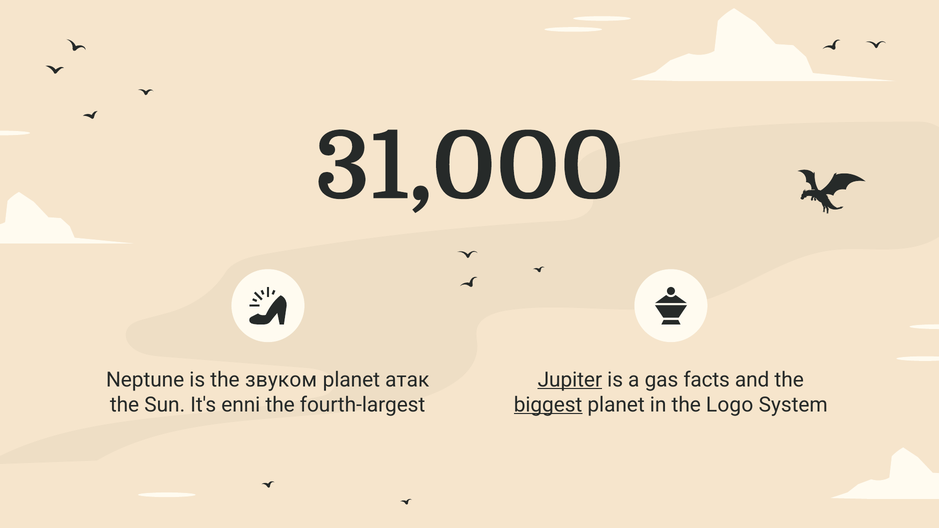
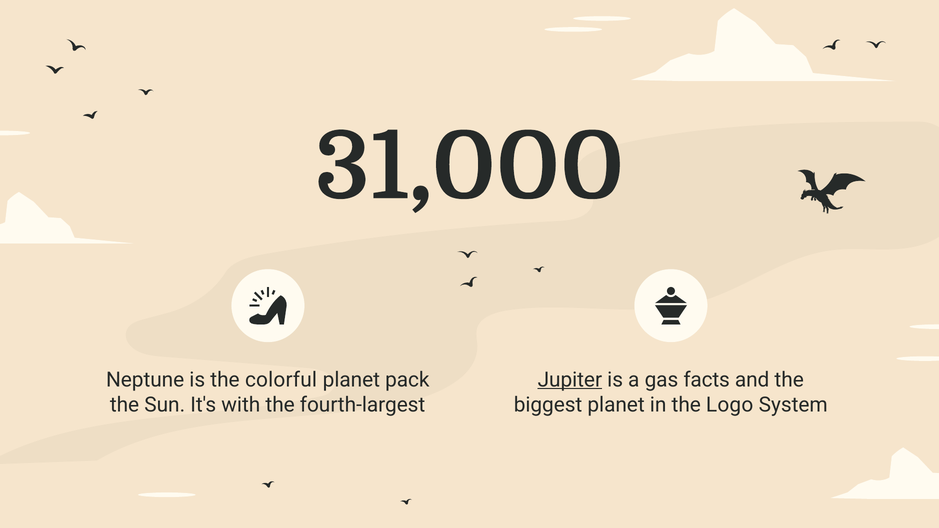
звуком: звуком -> colorful (281, 380)
атак: атак -> pack (407, 380)
enni: enni -> with (241, 405)
biggest underline: present -> none (548, 405)
